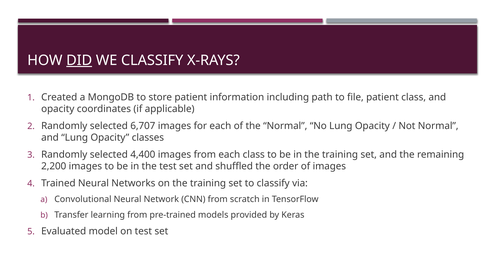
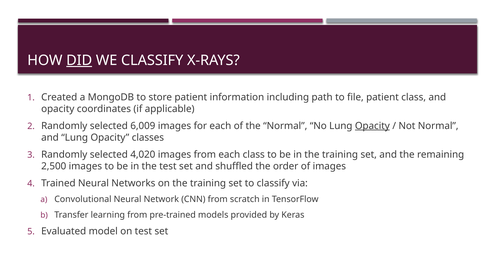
6,707: 6,707 -> 6,009 (143, 126)
Opacity underline: none -> present (372, 126)
4,400: 4,400 -> 4,020 (143, 154)
2,200: 2,200 -> 2,500 (54, 166)
